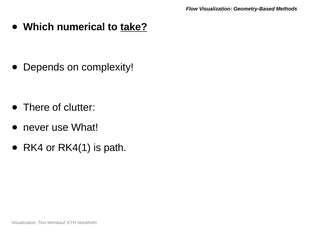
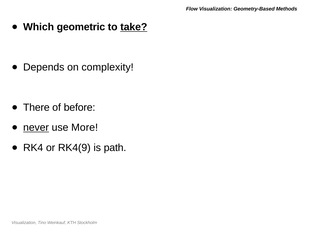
numerical: numerical -> geometric (81, 27)
clutter: clutter -> before (80, 107)
never underline: none -> present (36, 127)
What: What -> More (85, 127)
RK4(1: RK4(1 -> RK4(9 (74, 148)
